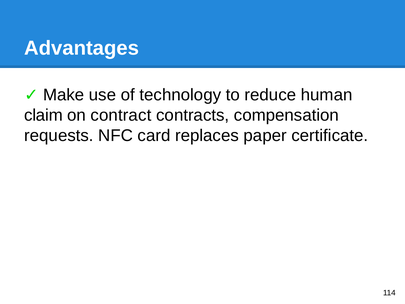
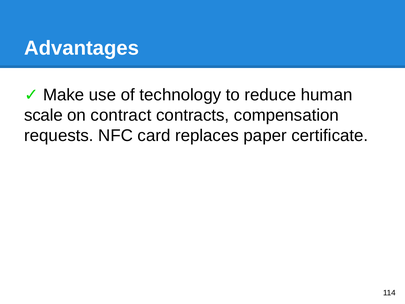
claim: claim -> scale (43, 115)
